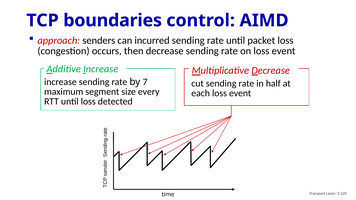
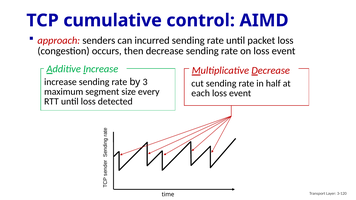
boundaries: boundaries -> cumulative (113, 20)
7: 7 -> 3 (145, 82)
